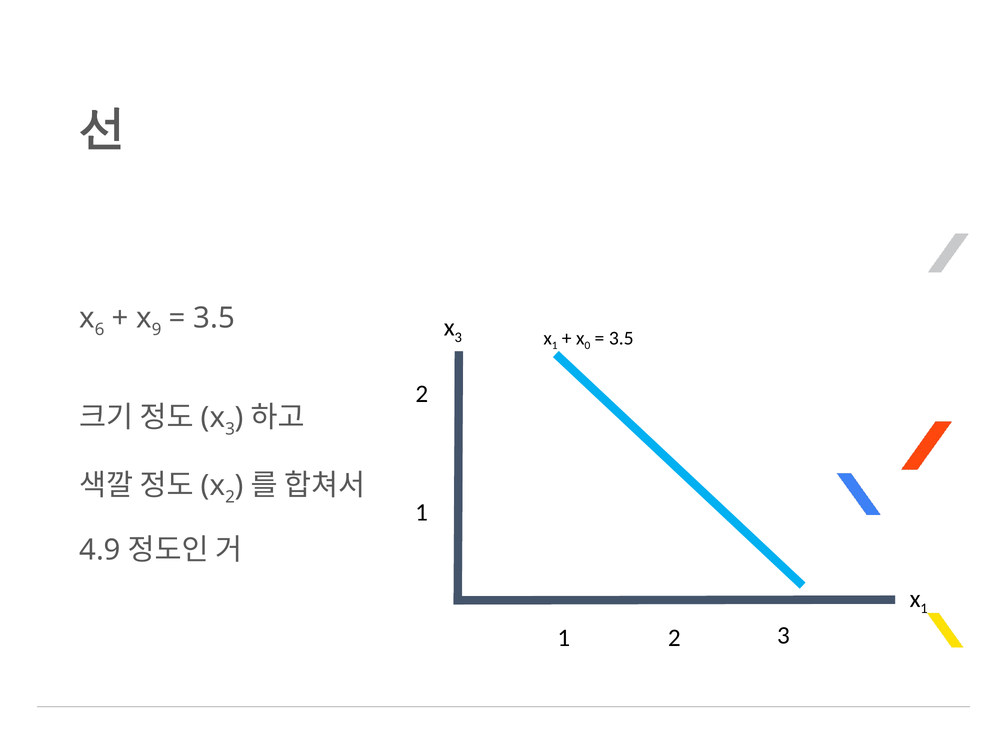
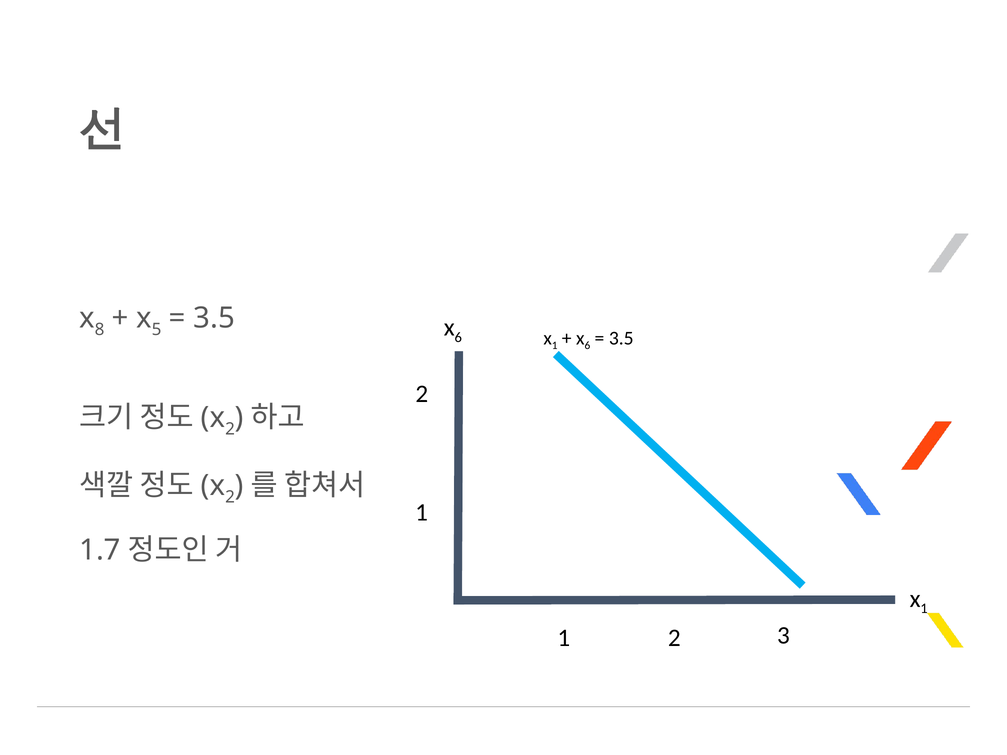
6: 6 -> 8 (100, 330)
9: 9 -> 5 (157, 330)
3: 3 -> 6 (458, 337)
0: 0 -> 6 (587, 346)
3: 3 -> 2 (230, 429)
4.9: 4.9 -> 1.7 (100, 550)
